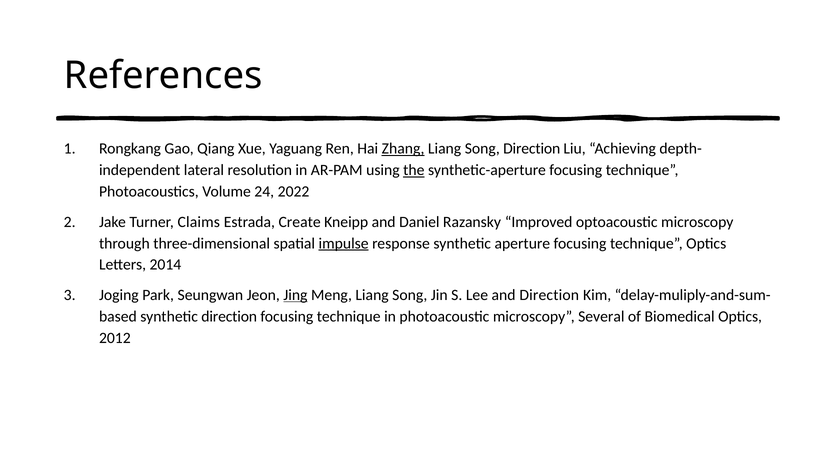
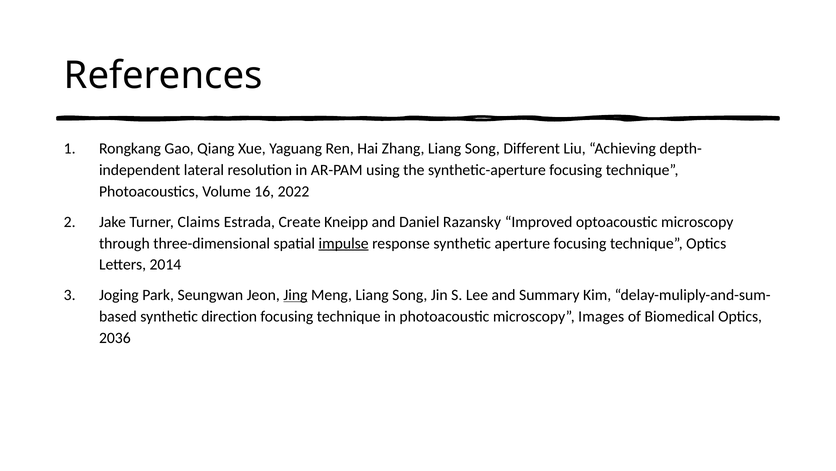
Zhang underline: present -> none (403, 149)
Song Direction: Direction -> Different (532, 149)
the underline: present -> none (414, 170)
24: 24 -> 16 (264, 191)
and Direction: Direction -> Summary (549, 295)
Several: Several -> Images (601, 316)
2012: 2012 -> 2036 (115, 337)
